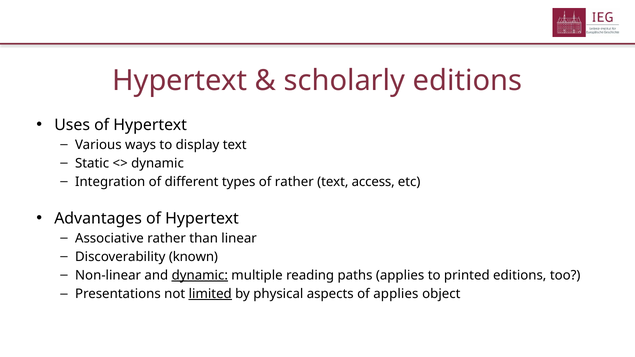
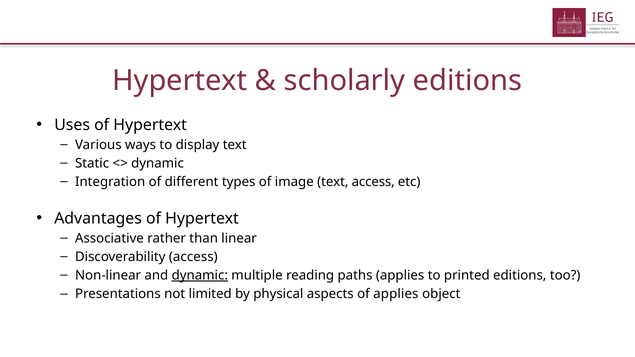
of rather: rather -> image (294, 182)
Discoverability known: known -> access (193, 257)
limited underline: present -> none (210, 294)
